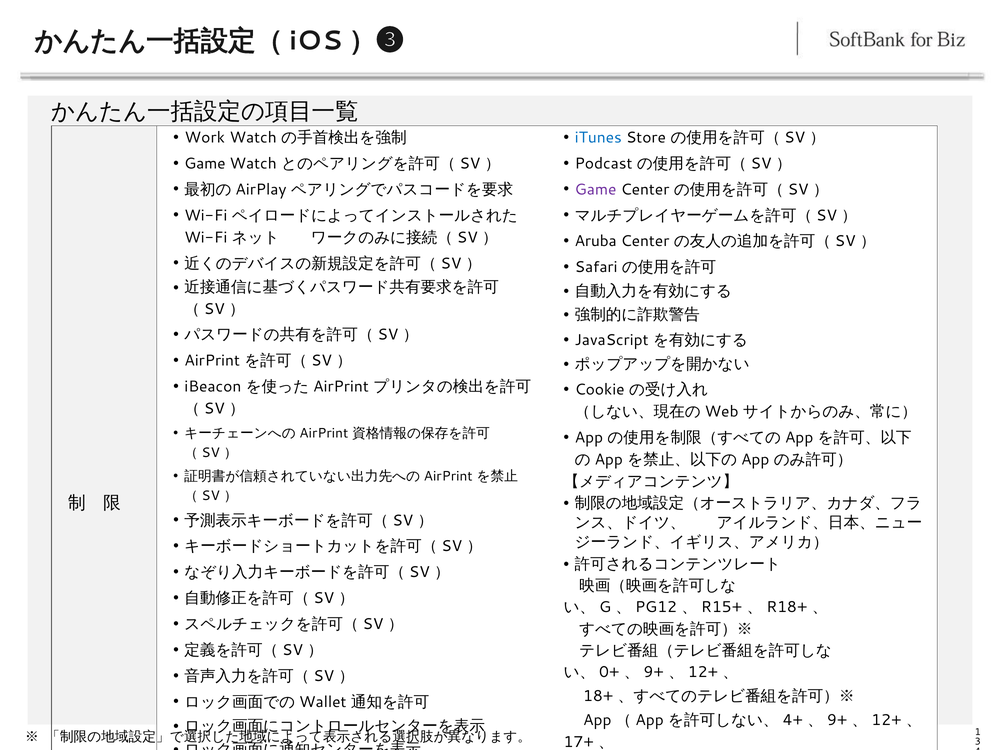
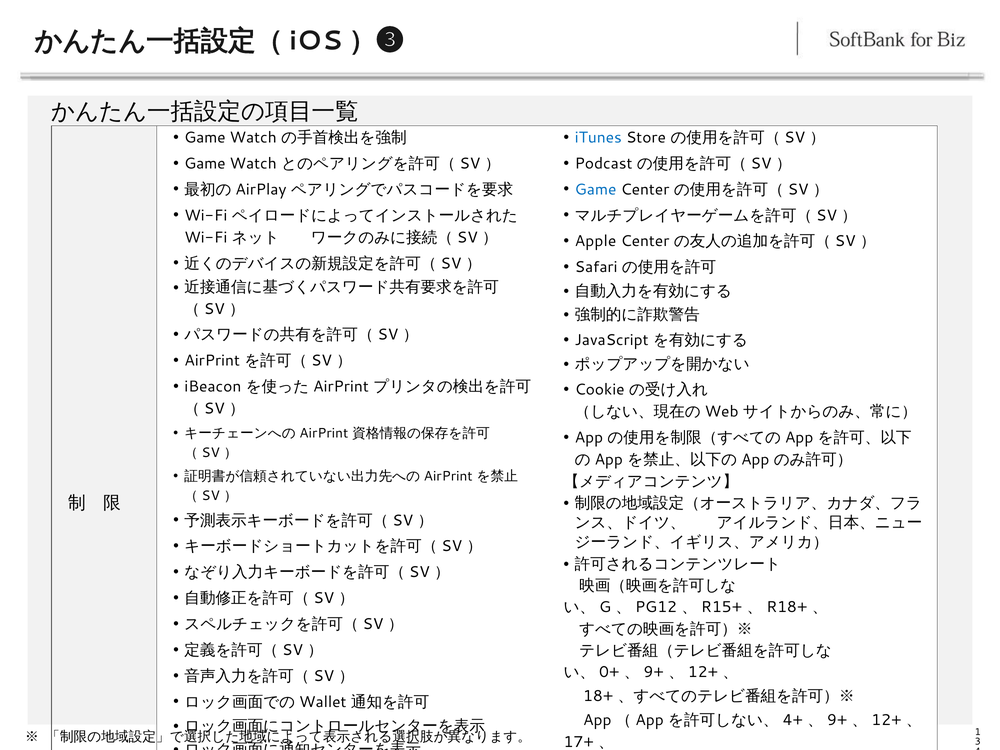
Work: Work -> Game (205, 138)
Game colour: purple -> blue (596, 189)
Aruba: Aruba -> Apple (596, 241)
